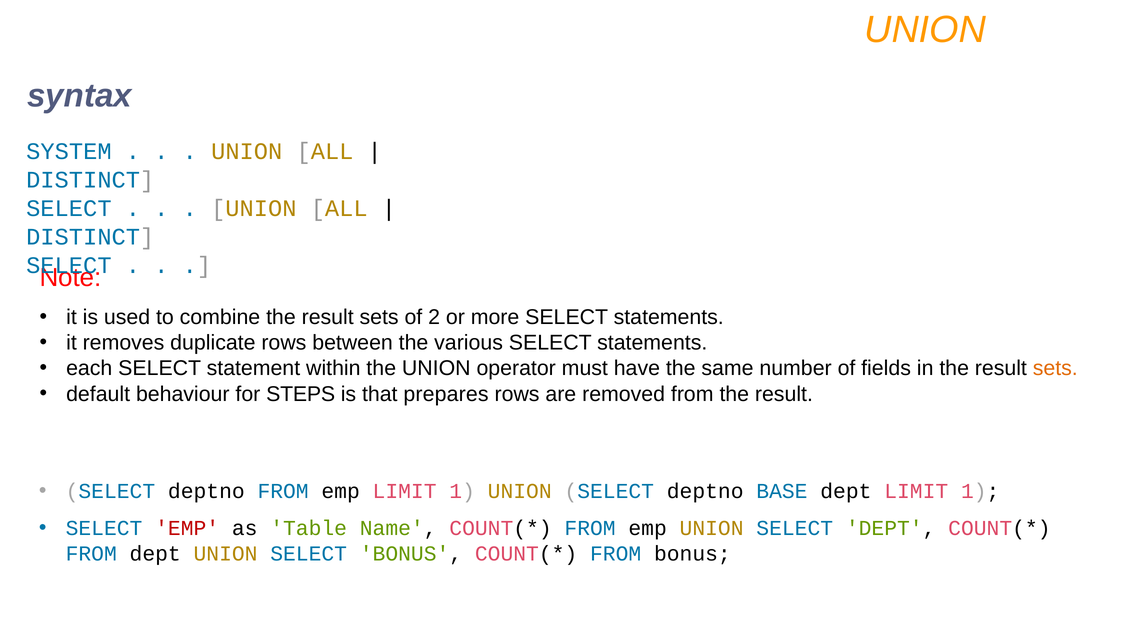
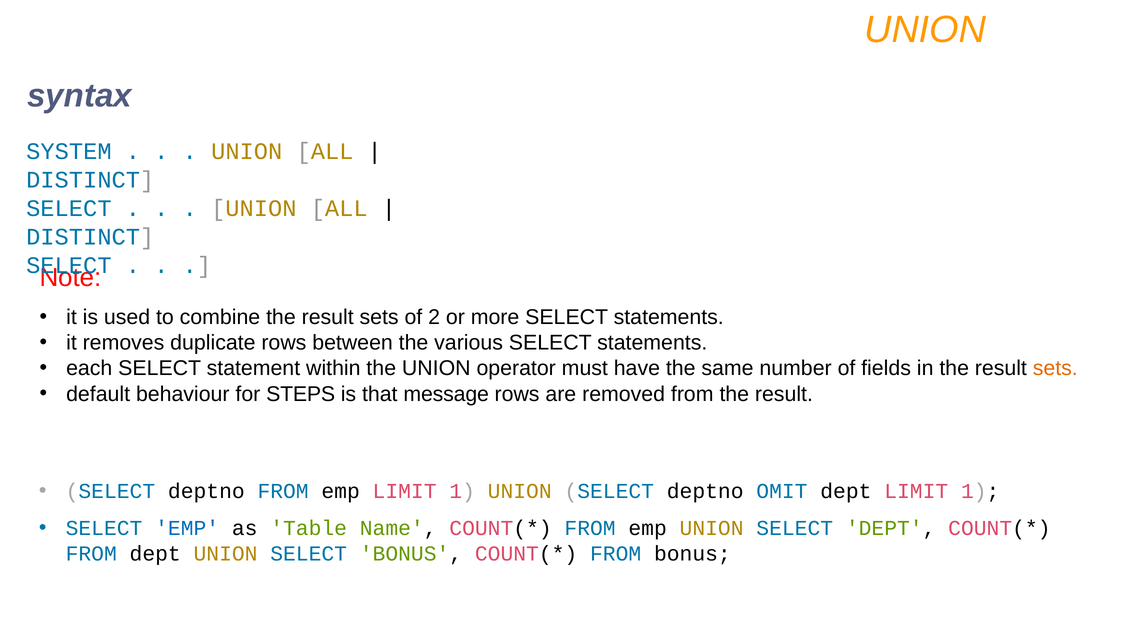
prepares: prepares -> message (446, 394)
BASE: BASE -> OMIT (782, 491)
EMP colour: red -> blue (187, 528)
